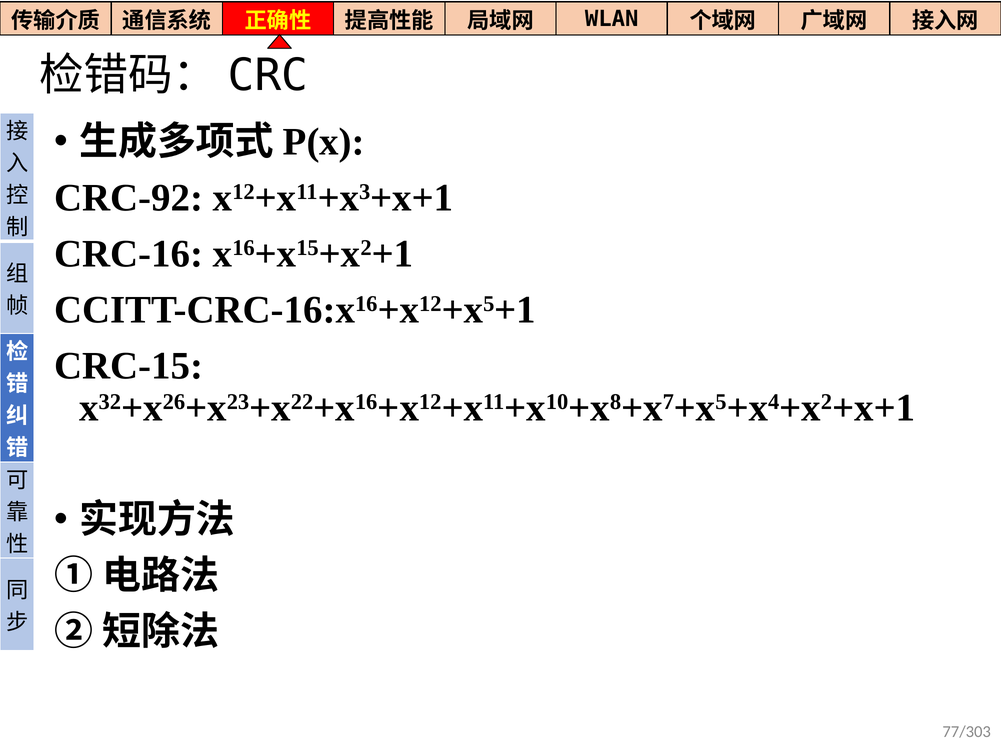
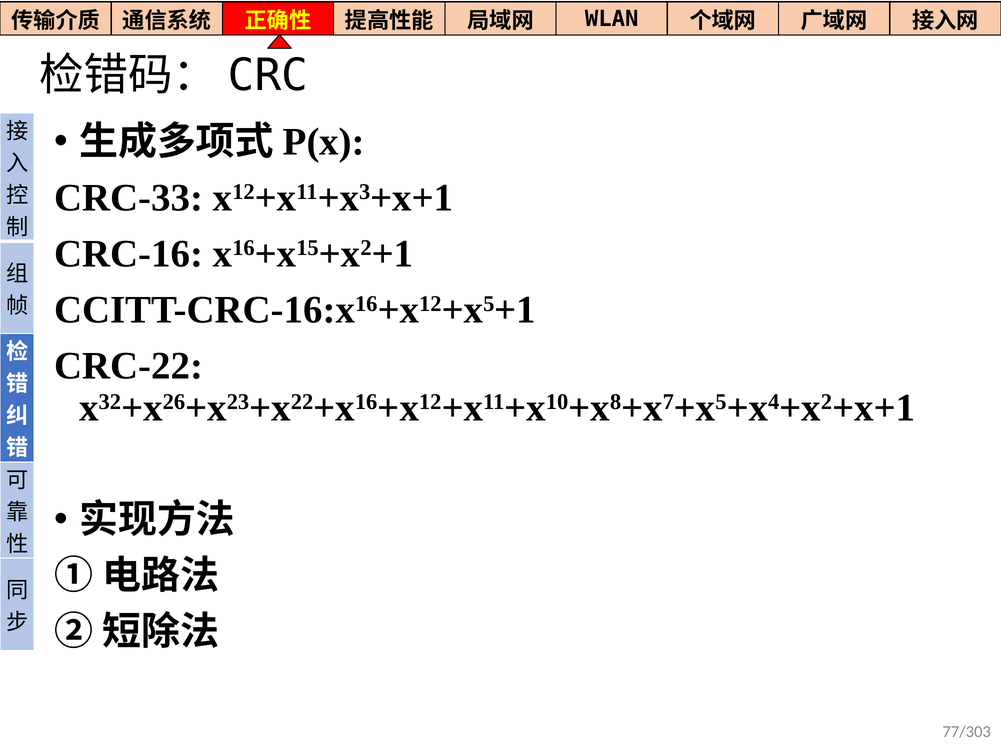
CRC-92: CRC-92 -> CRC-33 (129, 198)
CRC-15: CRC-15 -> CRC-22 (129, 366)
